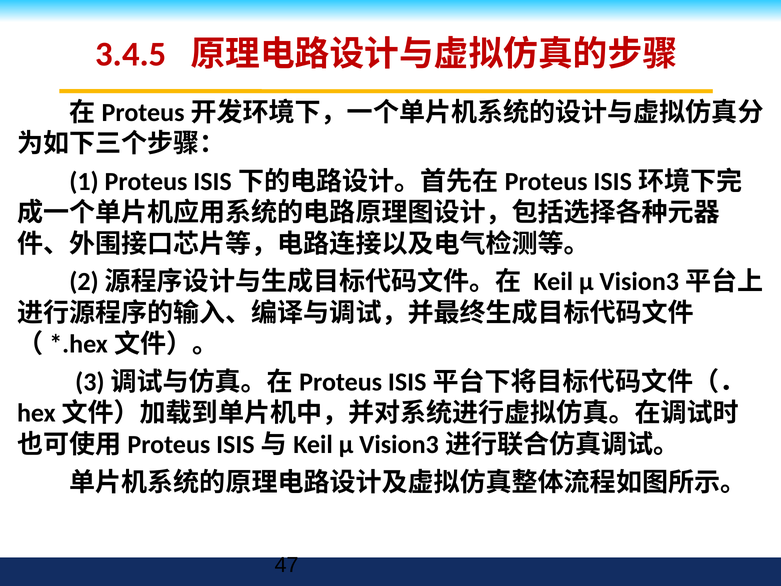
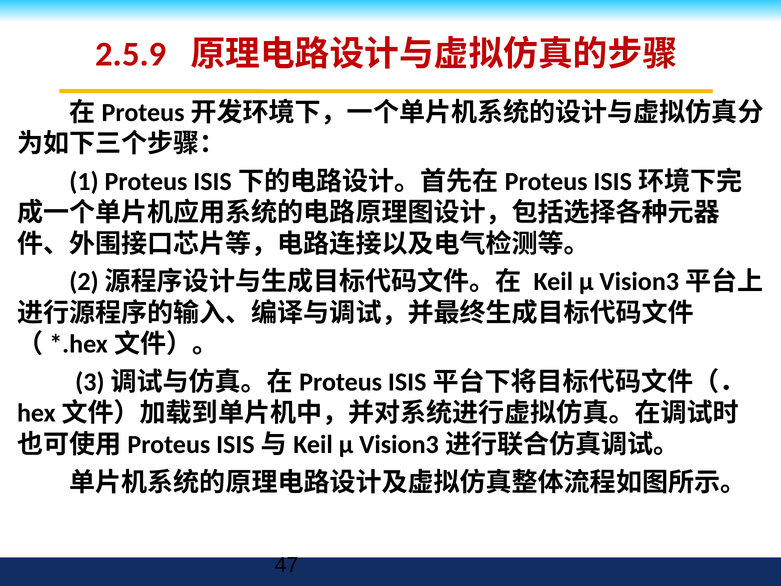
3.4.5: 3.4.5 -> 2.5.9 (131, 54)
